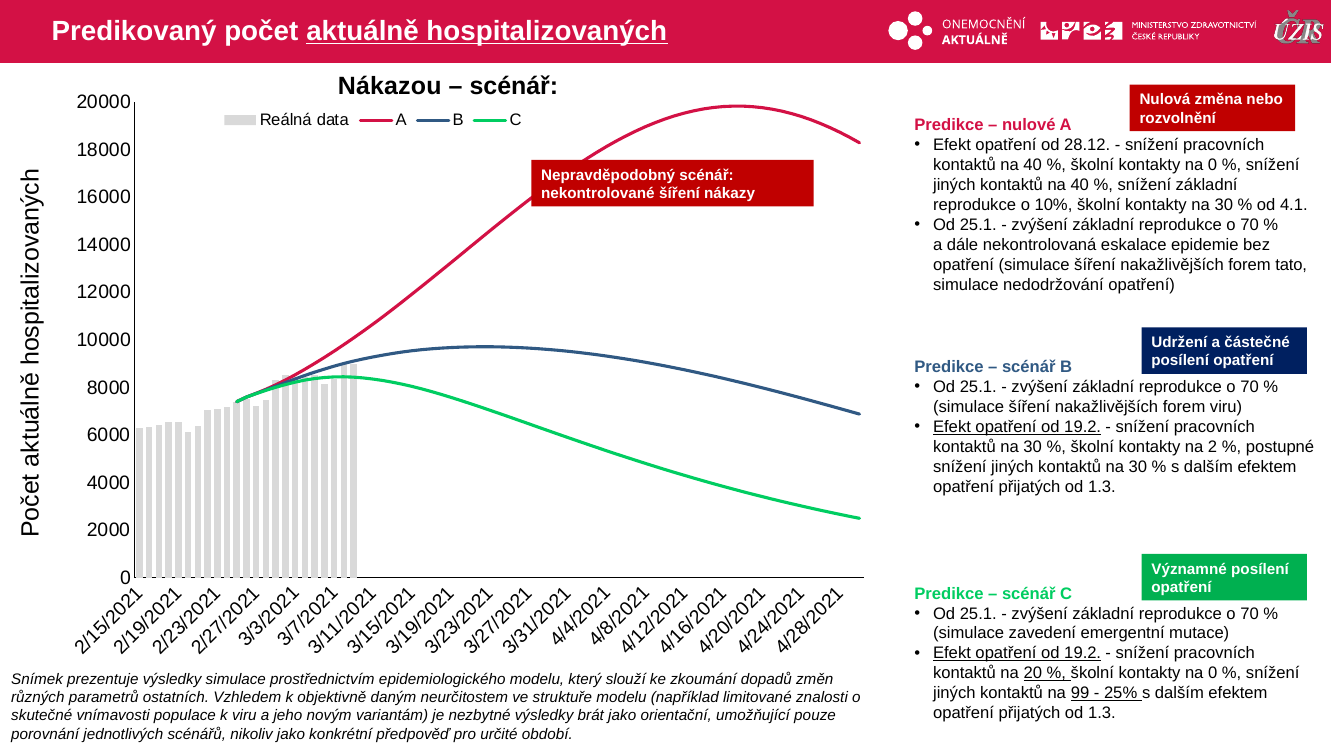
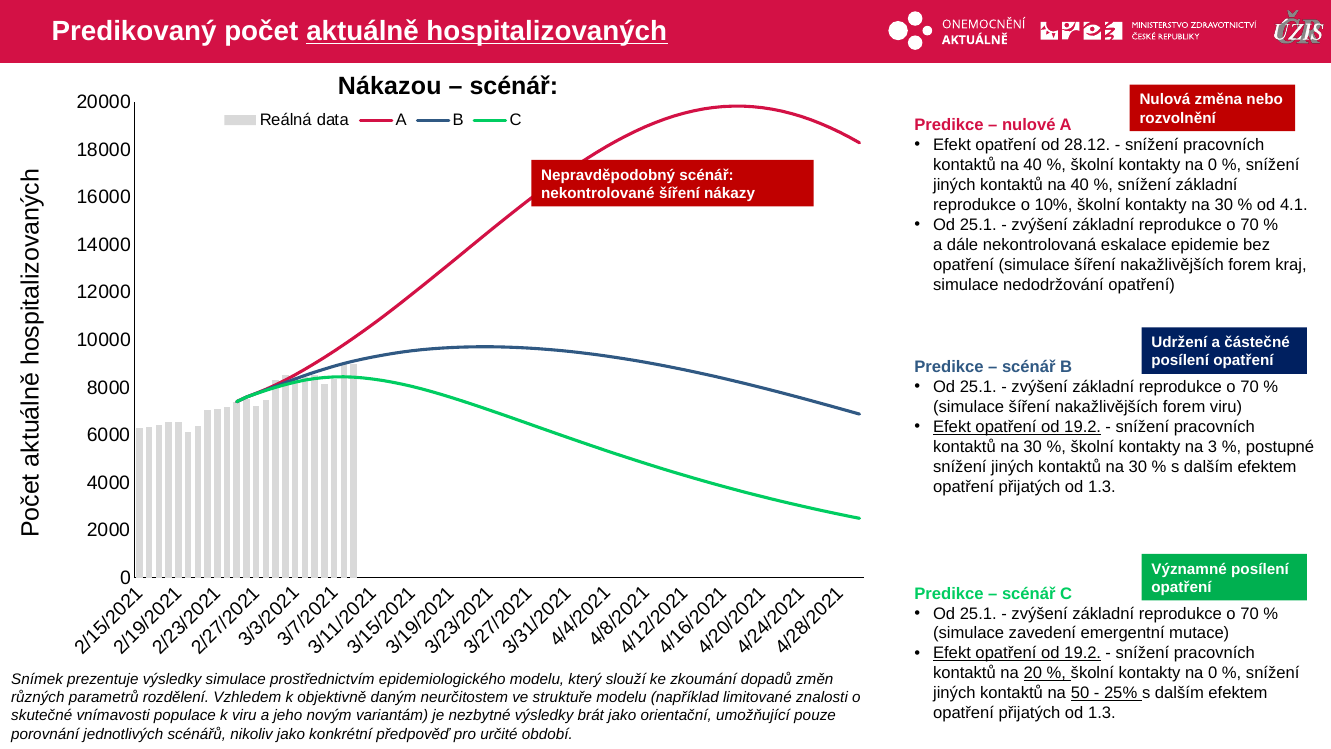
tato: tato -> kraj (1291, 265)
na 2: 2 -> 3 (1213, 447)
99: 99 -> 50 (1080, 693)
ostatních: ostatních -> rozdělení (176, 697)
